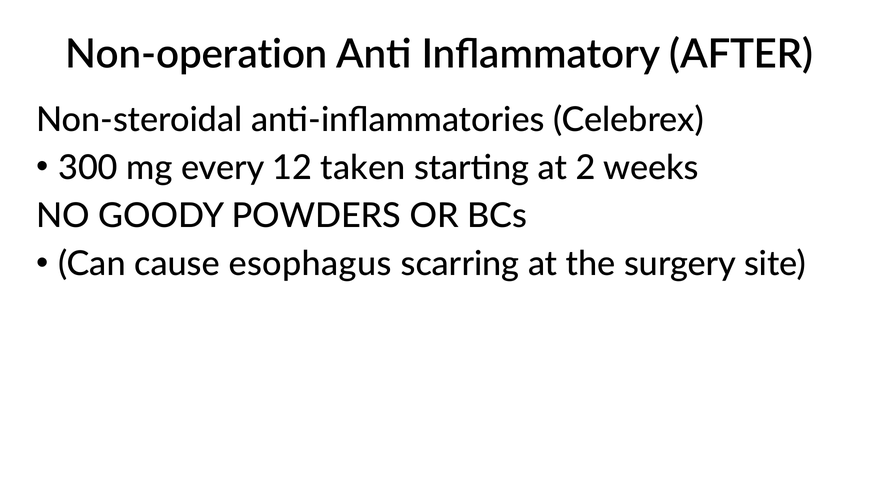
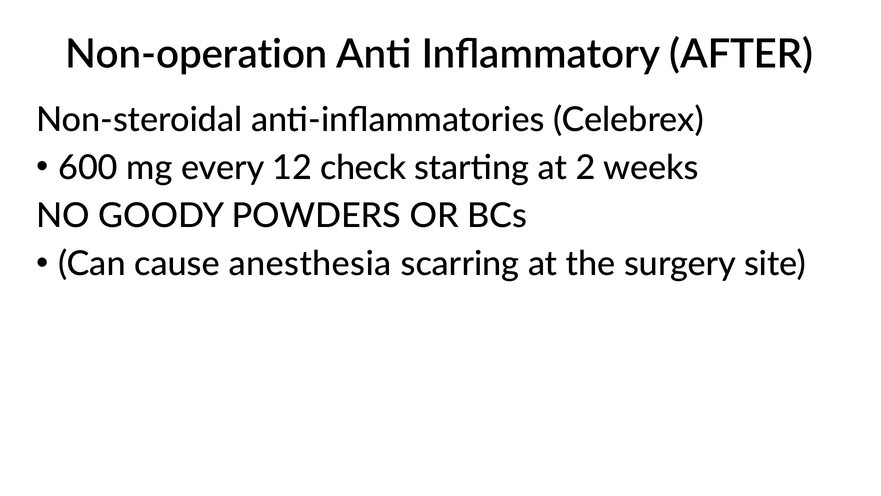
300: 300 -> 600 (88, 168)
taken: taken -> check (363, 168)
esophagus: esophagus -> anesthesia (310, 264)
